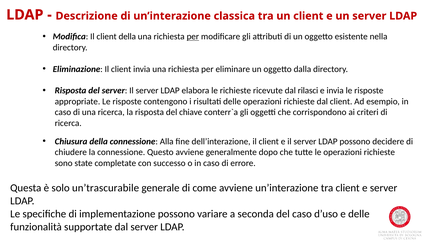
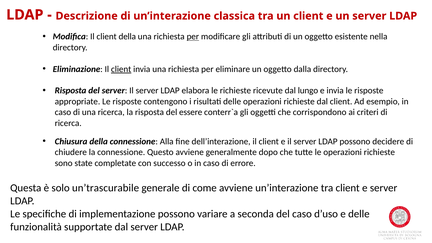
client underline: none -> present (121, 69)
rilasci: rilasci -> lungo (308, 91)
chiave: chiave -> essere (191, 112)
